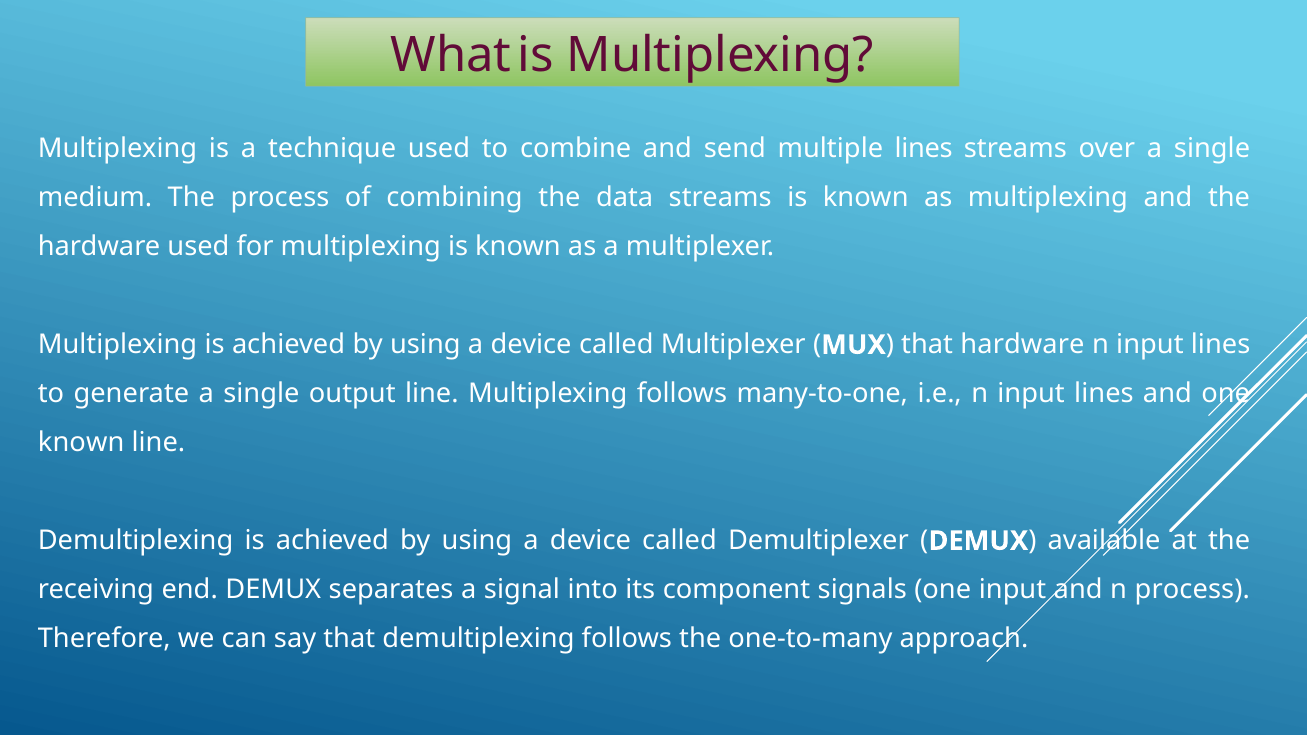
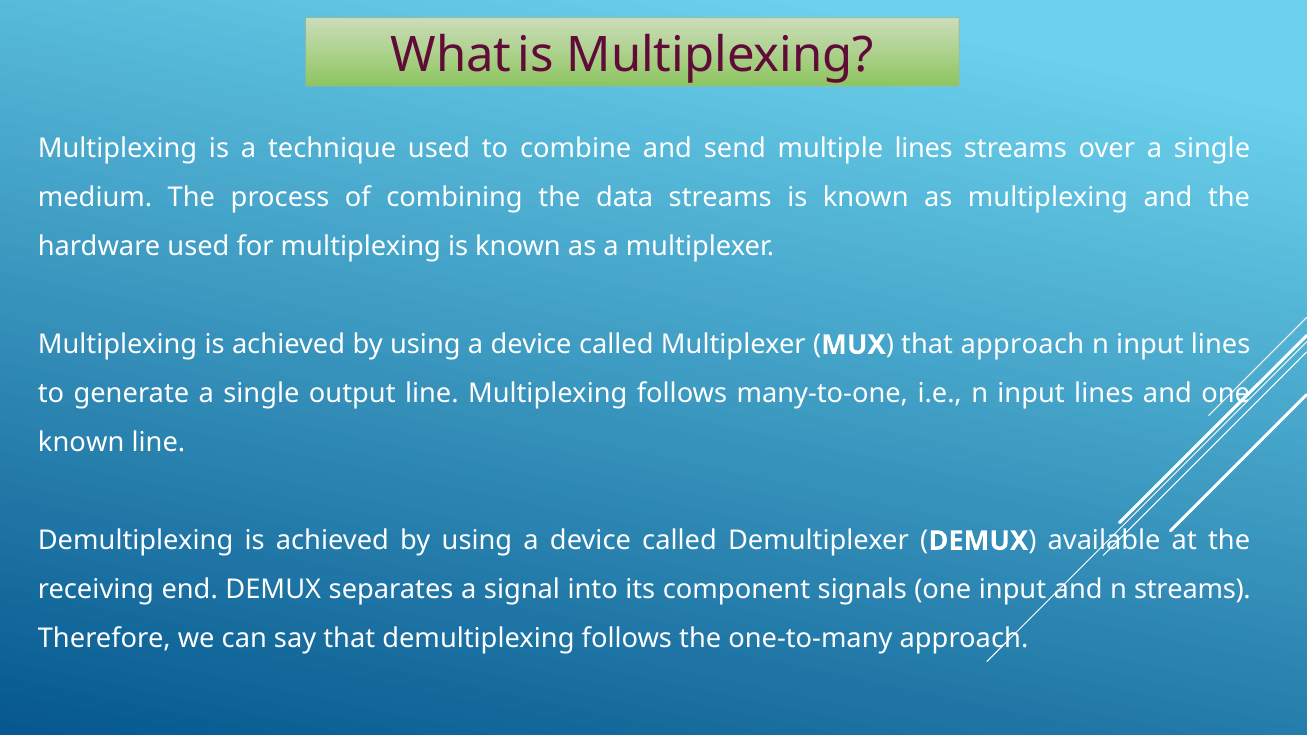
that hardware: hardware -> approach (1022, 345)
n process: process -> streams (1192, 590)
